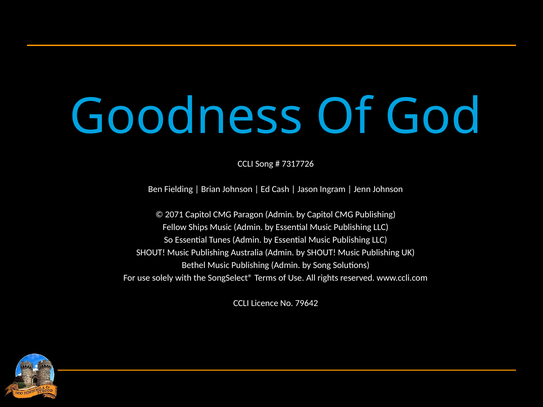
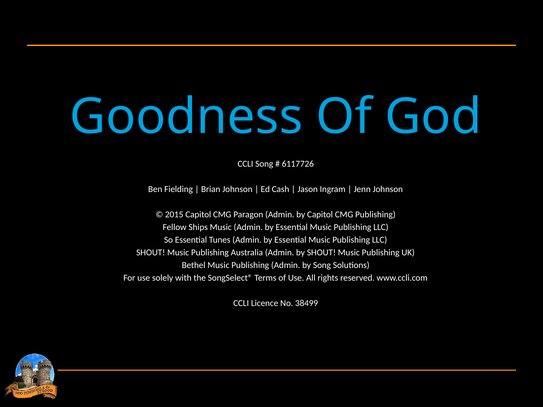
7317726: 7317726 -> 6117726 (298, 164)
2071: 2071 -> 2015 (174, 215)
79642: 79642 -> 38499 (307, 303)
